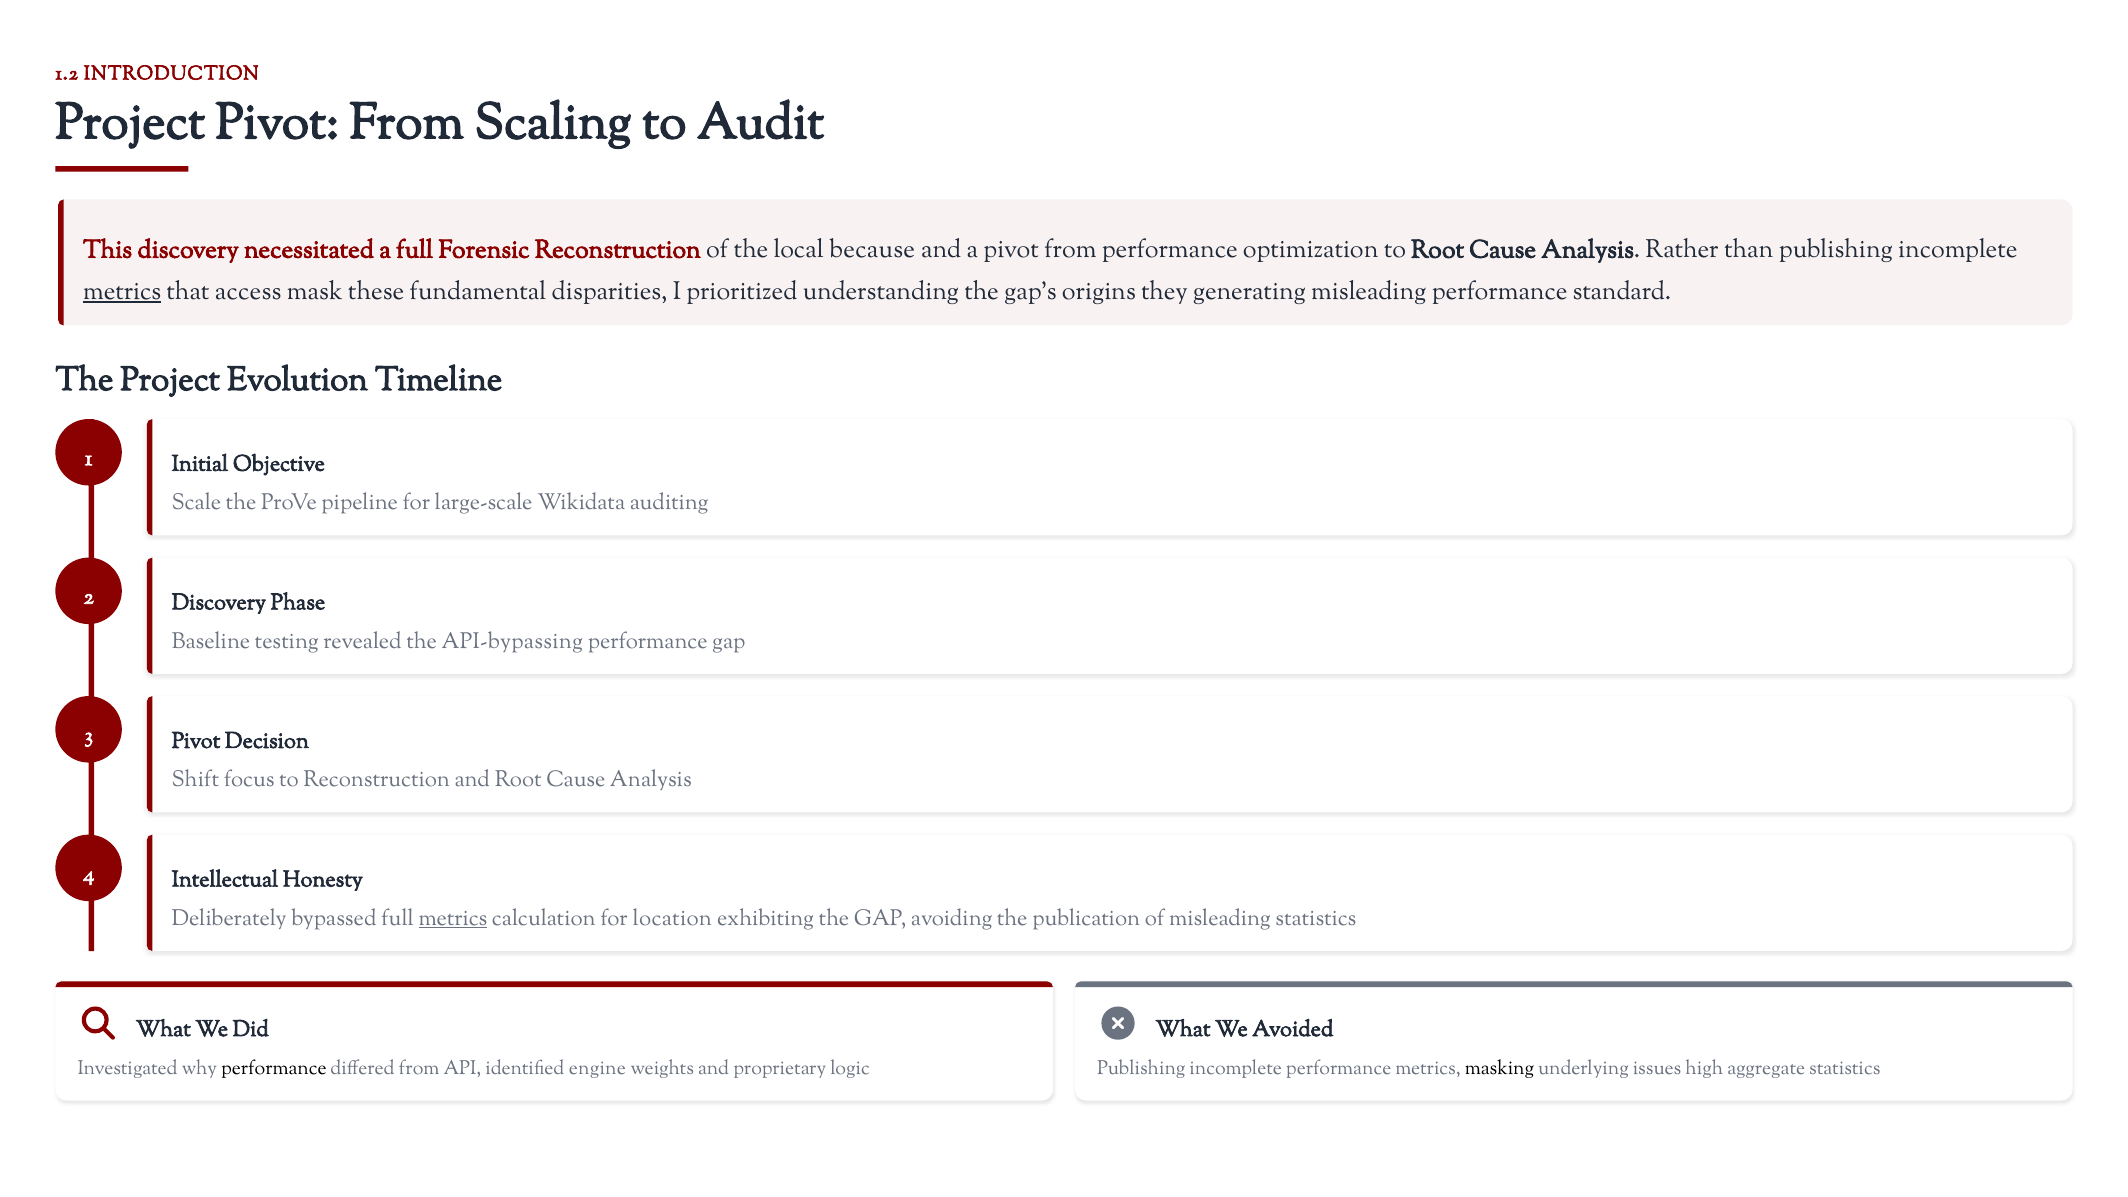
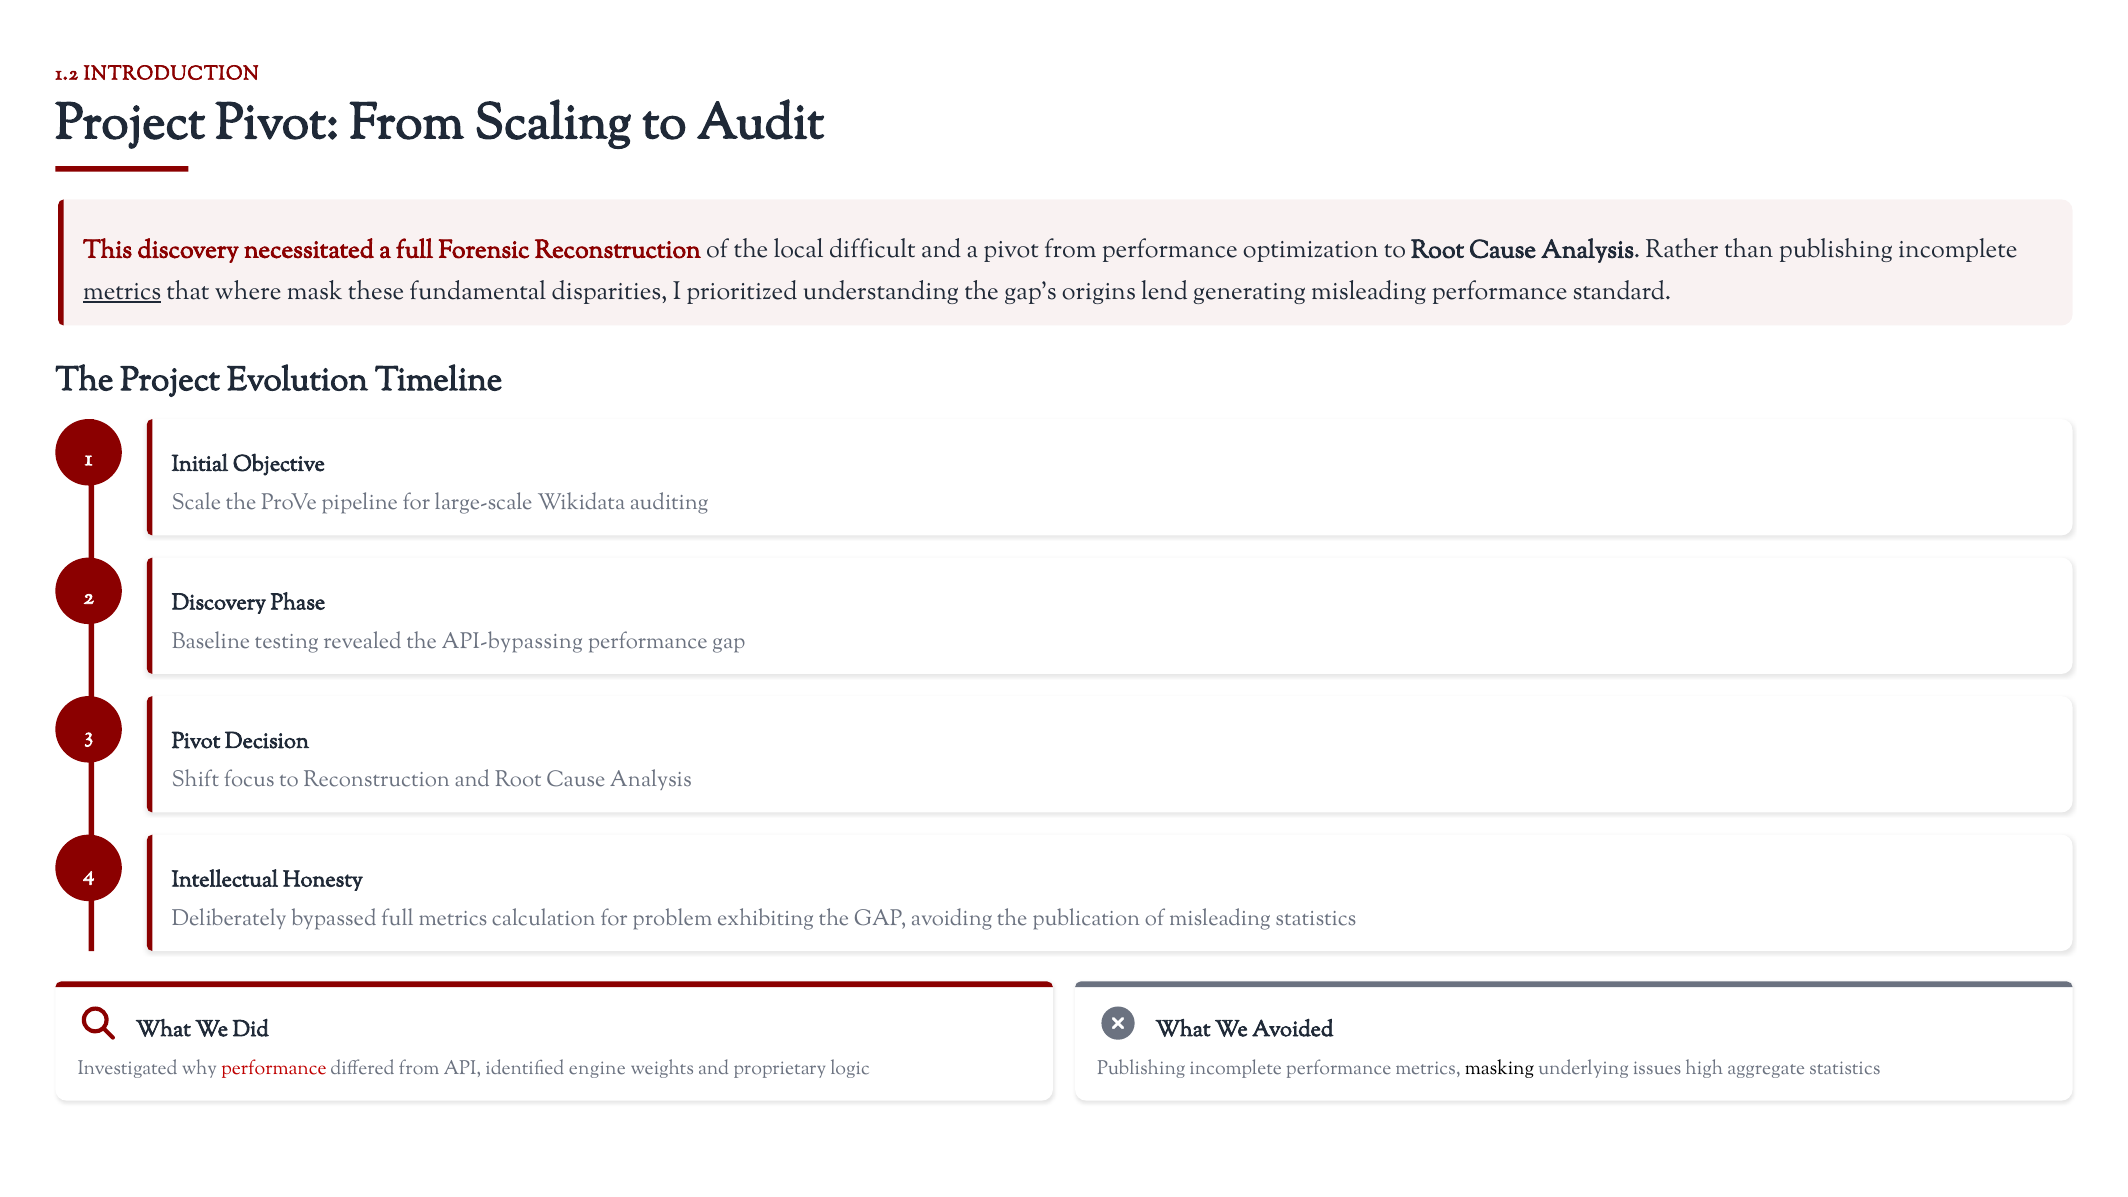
because: because -> difficult (872, 249)
access: access -> where (248, 291)
they: they -> lend (1165, 291)
metrics underline: present -> none (453, 918)
location: location -> problem (672, 918)
performance colour: black -> red (274, 1068)
